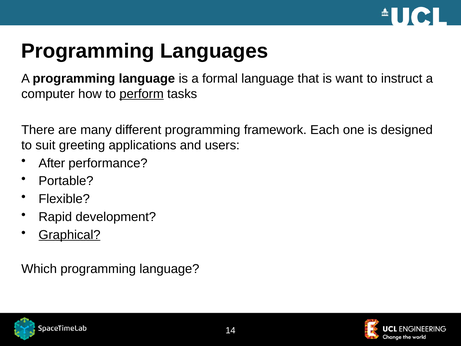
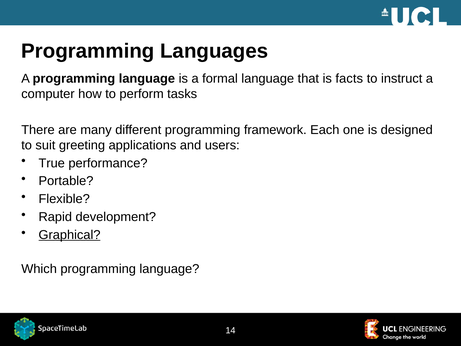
want: want -> facts (349, 78)
perform underline: present -> none (142, 94)
After: After -> True (52, 163)
